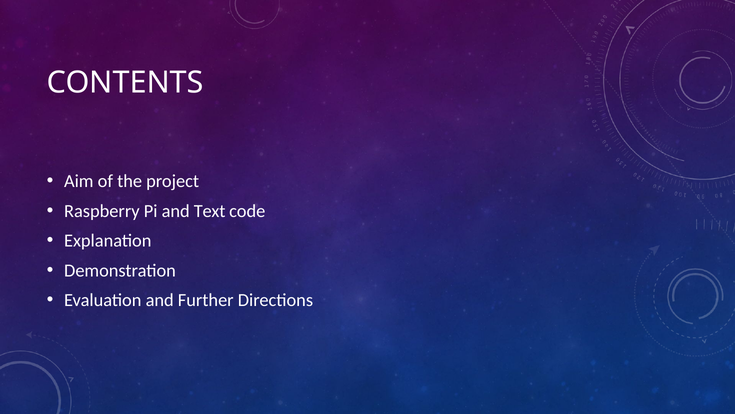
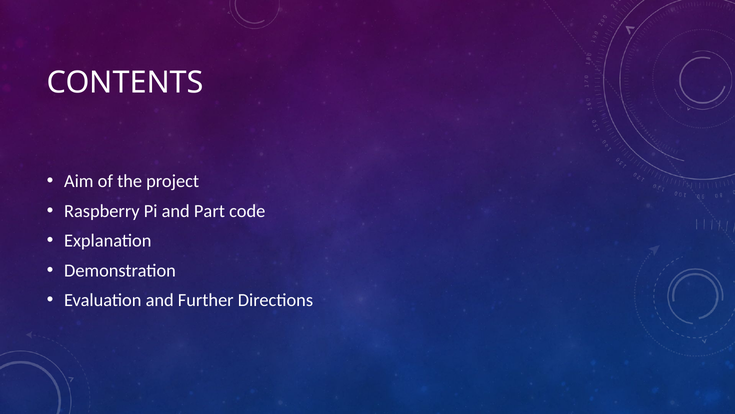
Text: Text -> Part (209, 211)
